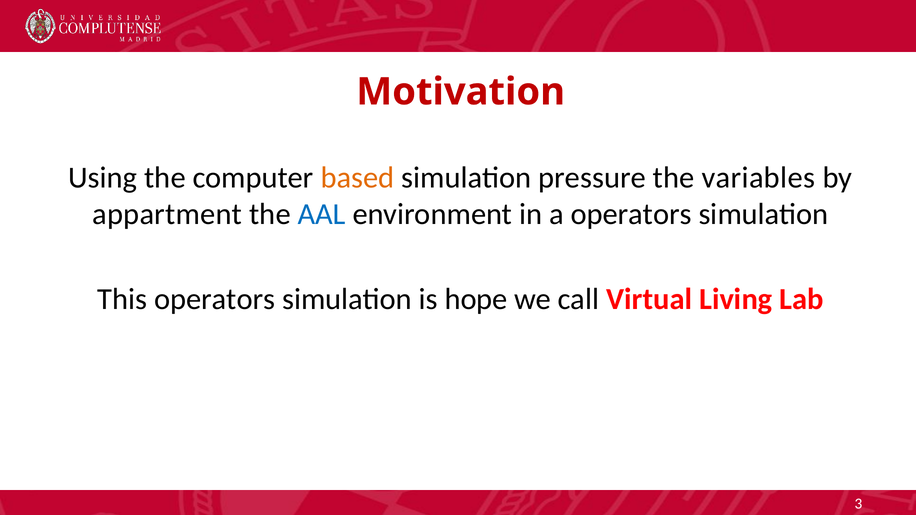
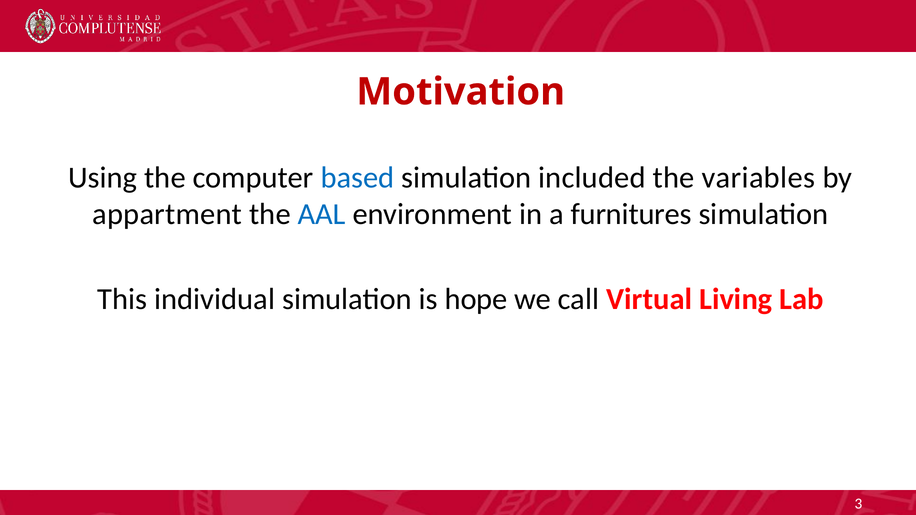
based colour: orange -> blue (357, 178)
pressure: pressure -> included (592, 178)
a operators: operators -> furnitures (631, 214)
This operators: operators -> individual (215, 299)
